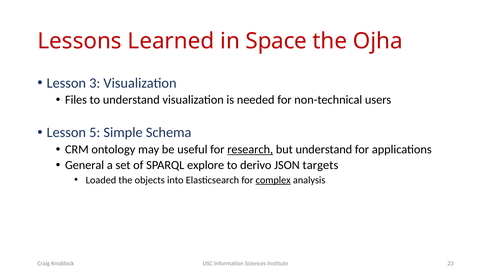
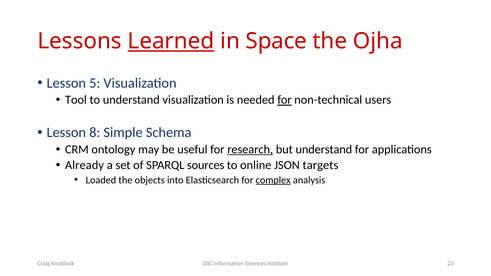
Learned underline: none -> present (171, 41)
3: 3 -> 5 (95, 83)
Files: Files -> Tool (76, 100)
for underline: none -> present (284, 100)
5: 5 -> 8 (95, 133)
General: General -> Already (85, 165)
explore: explore -> sources (206, 165)
derivo: derivo -> online (256, 165)
